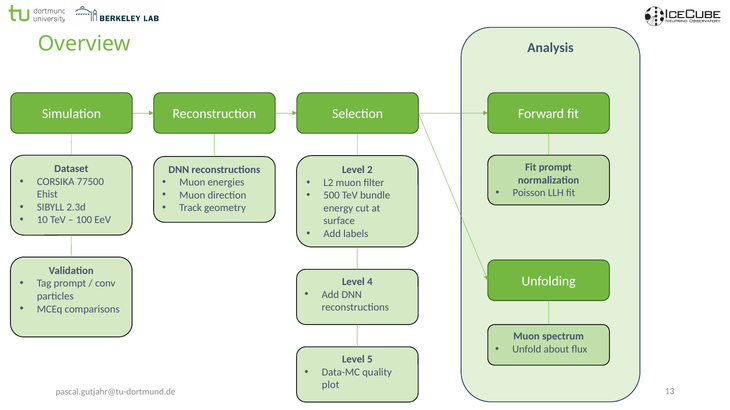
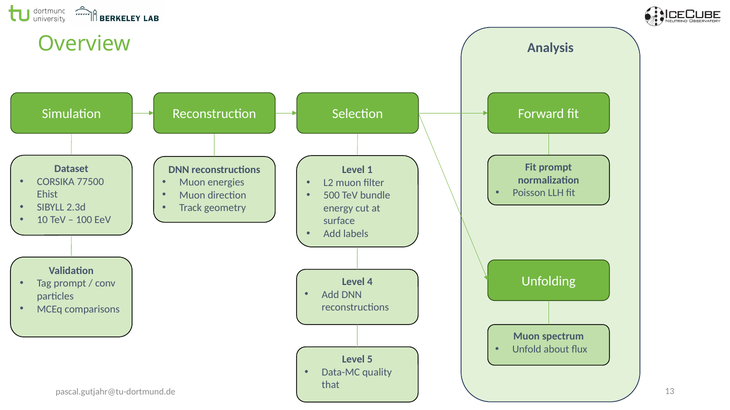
2: 2 -> 1 (370, 170)
plot: plot -> that (331, 385)
